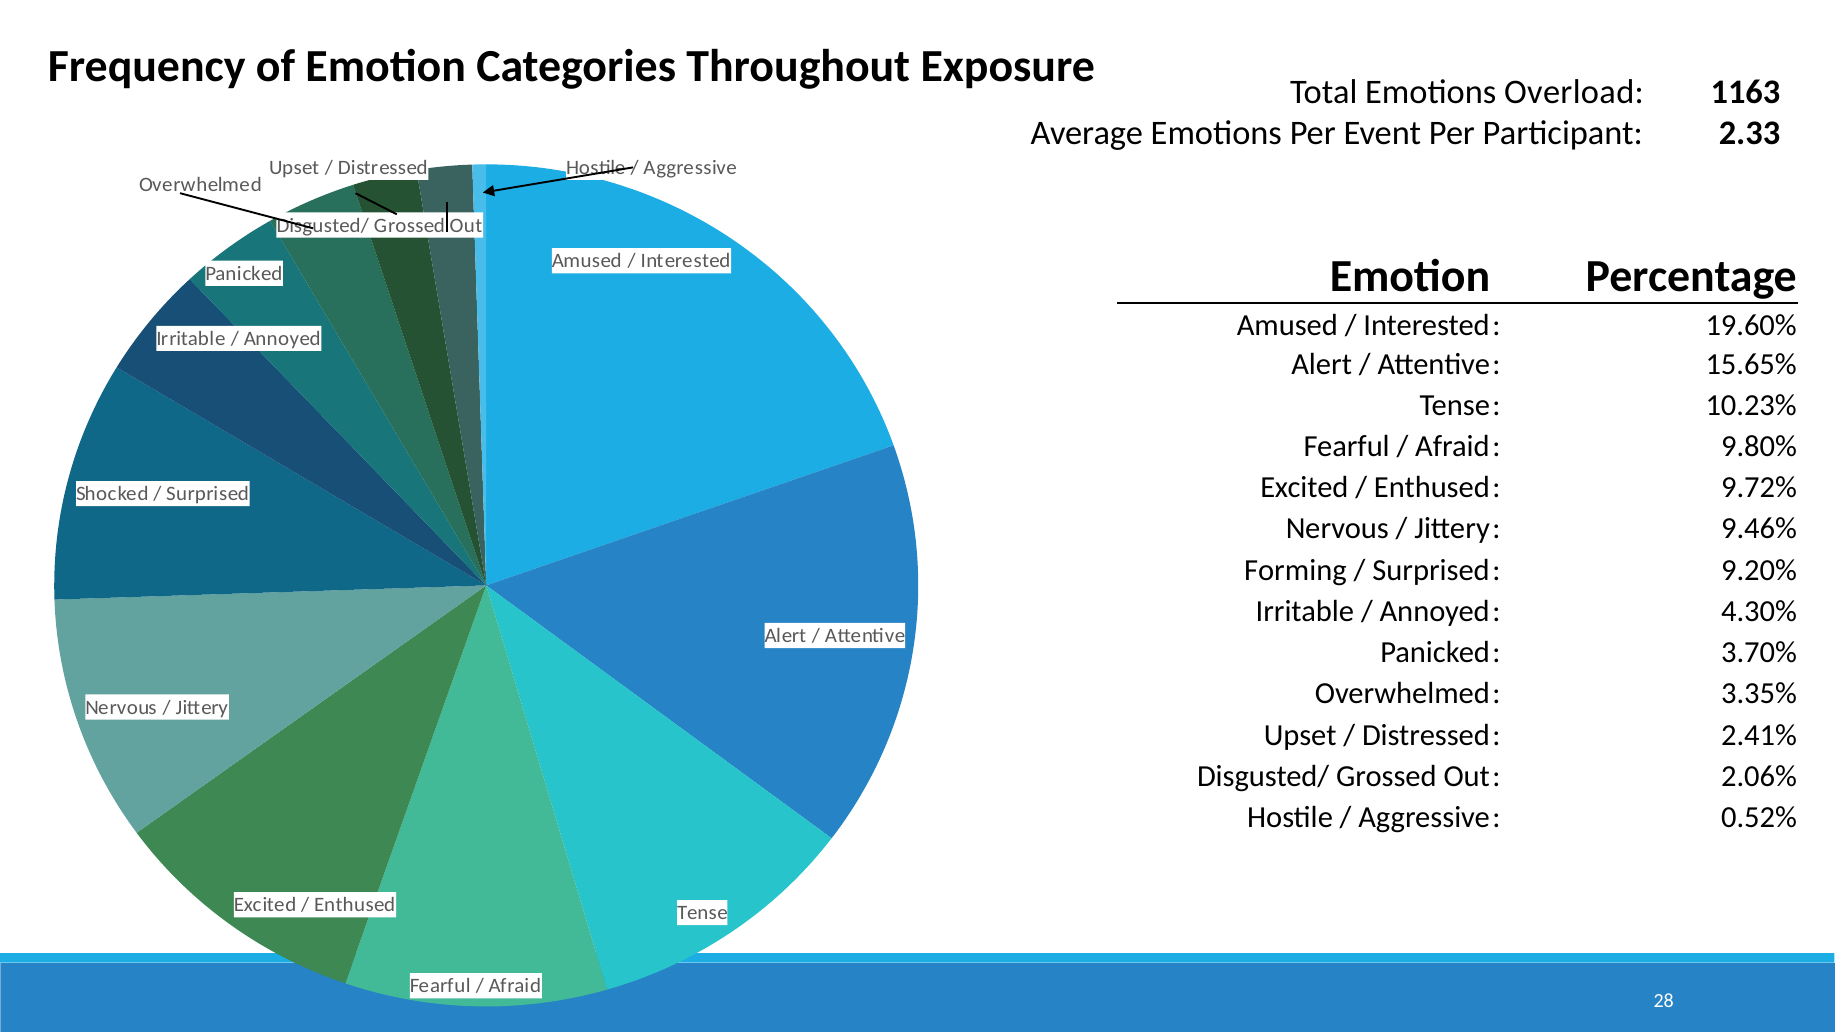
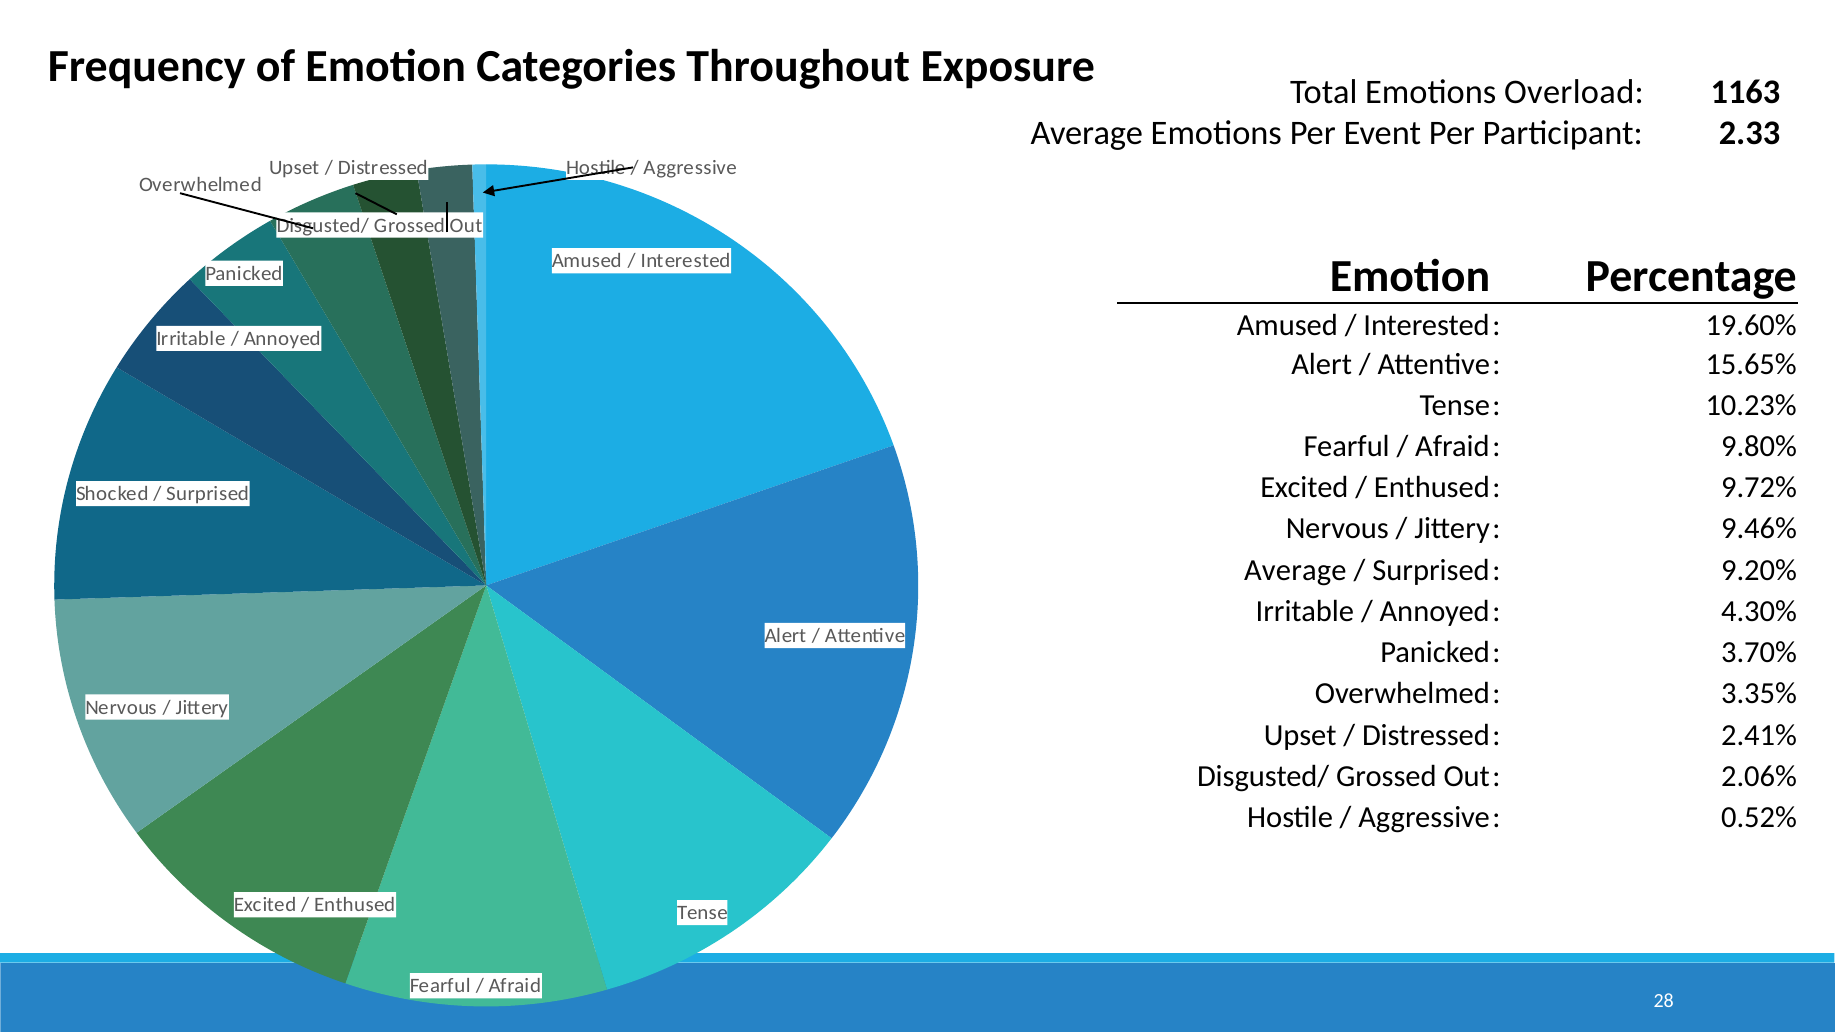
Forming: Forming -> Average (1295, 570)
